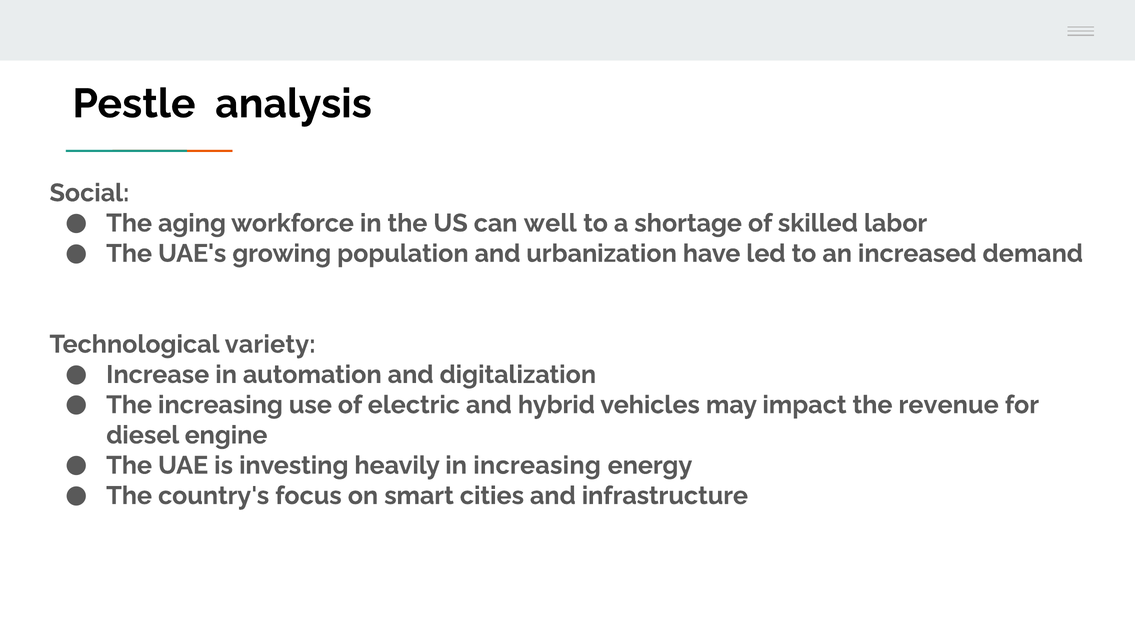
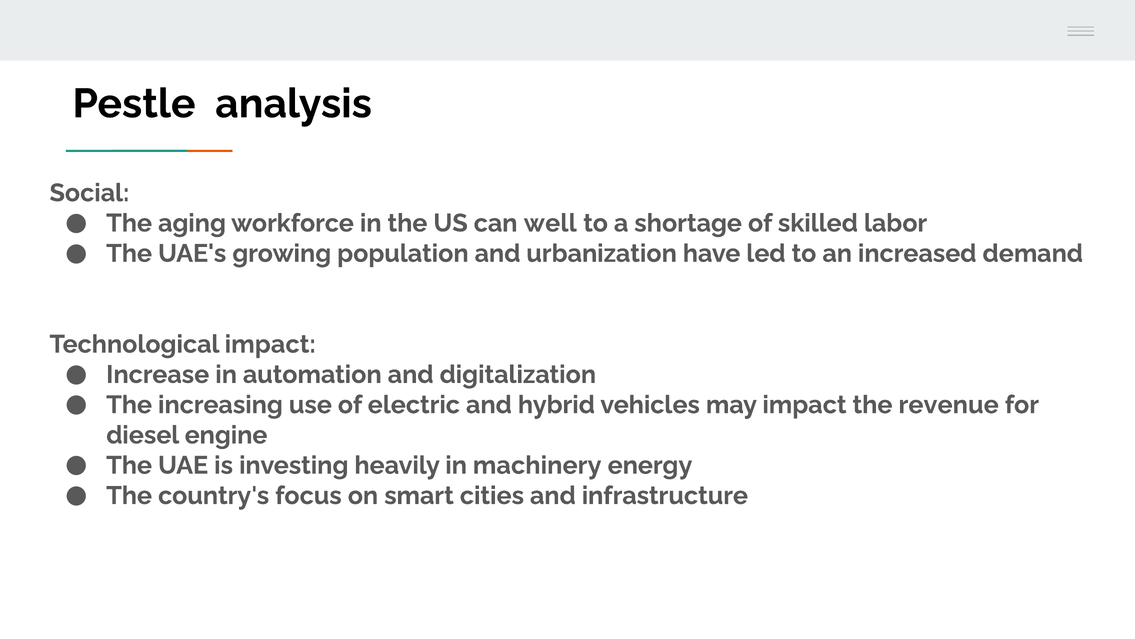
Technological variety: variety -> impact (270, 344)
in increasing: increasing -> machinery (537, 465)
